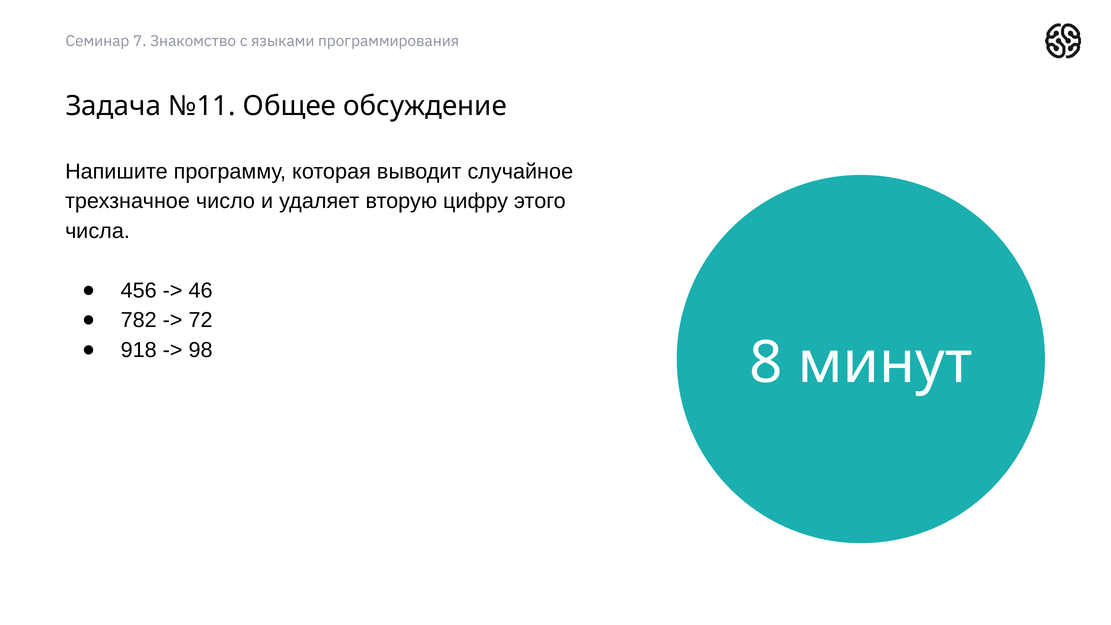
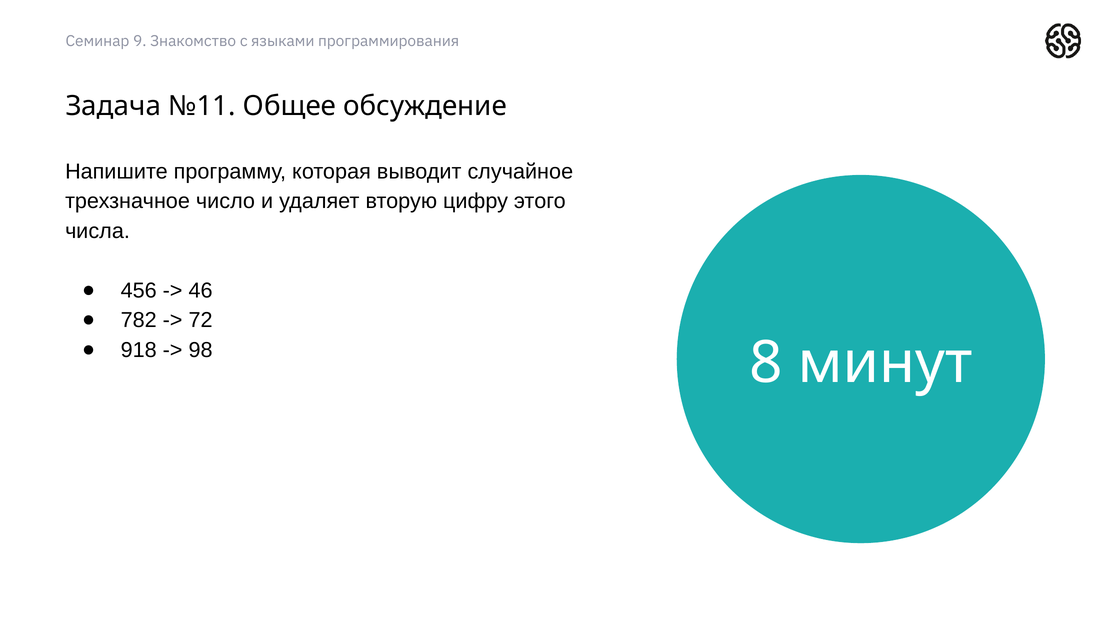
7: 7 -> 9 (140, 41)
